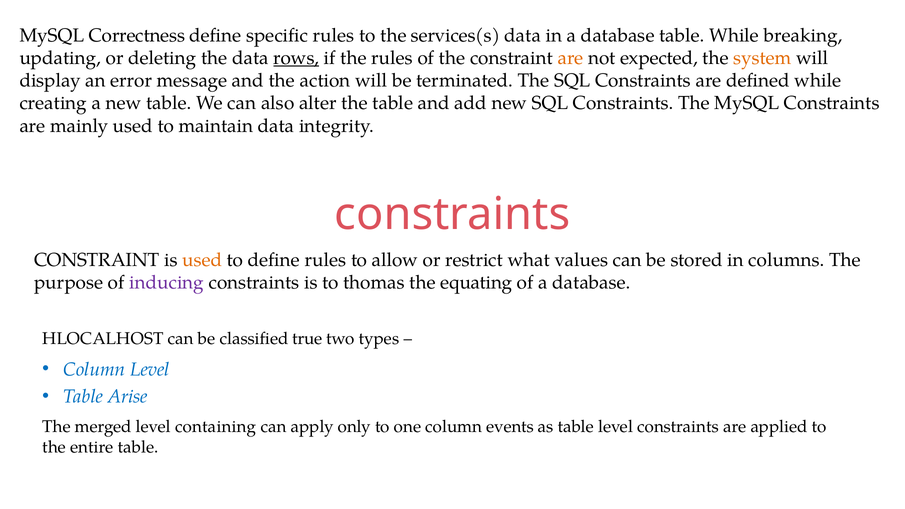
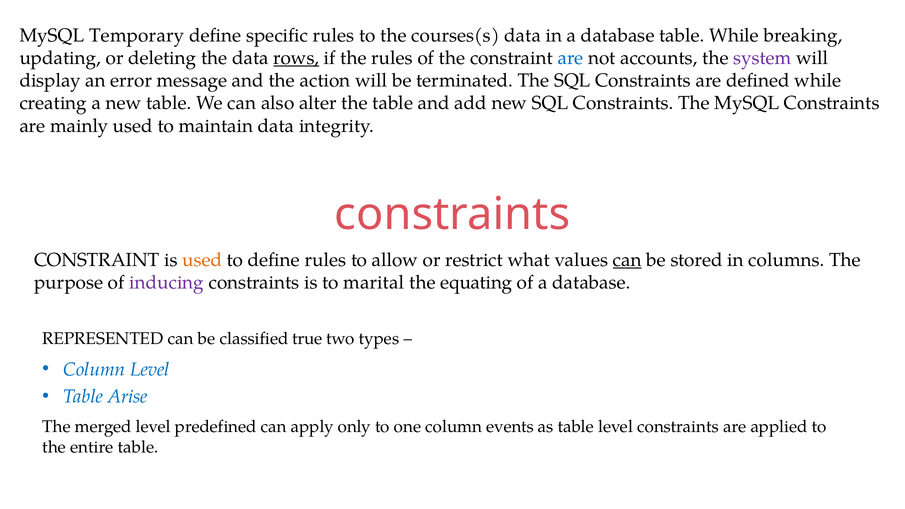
Correctness: Correctness -> Temporary (137, 35)
services(s: services(s -> courses(s (455, 35)
are colour: orange -> blue (571, 58)
expected: expected -> accounts (659, 58)
system colour: orange -> purple (762, 58)
can underline: none -> present (627, 260)
thomas: thomas -> marital (374, 283)
HLOCALHOST: HLOCALHOST -> REPRESENTED (103, 339)
containing: containing -> predefined (216, 427)
